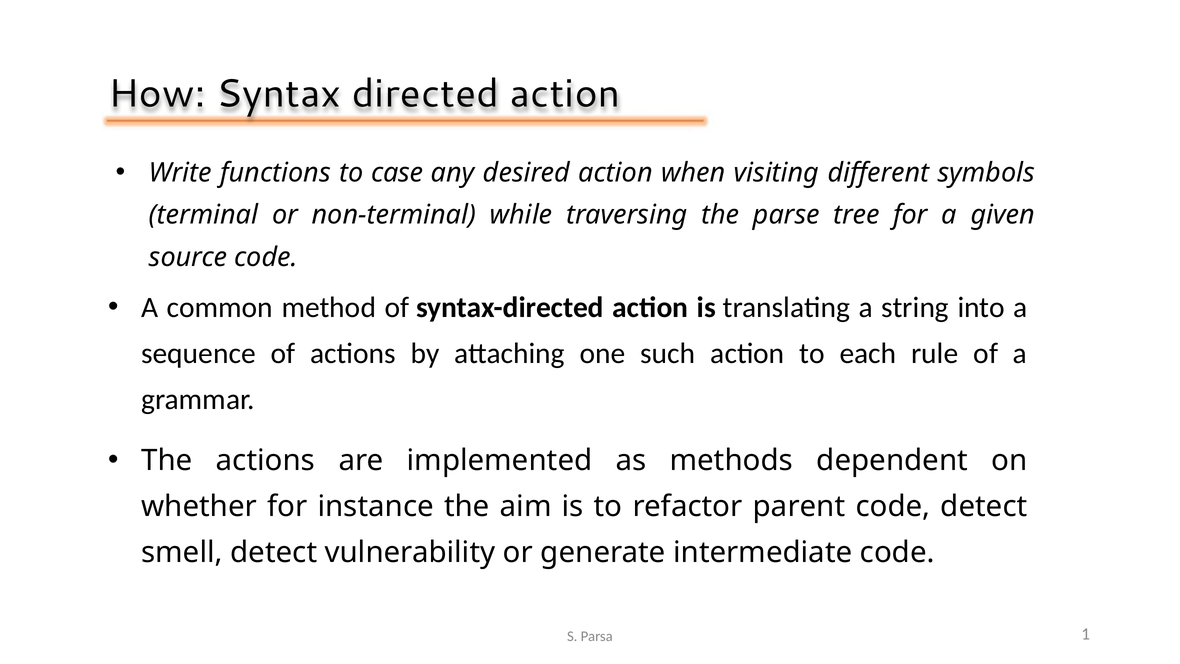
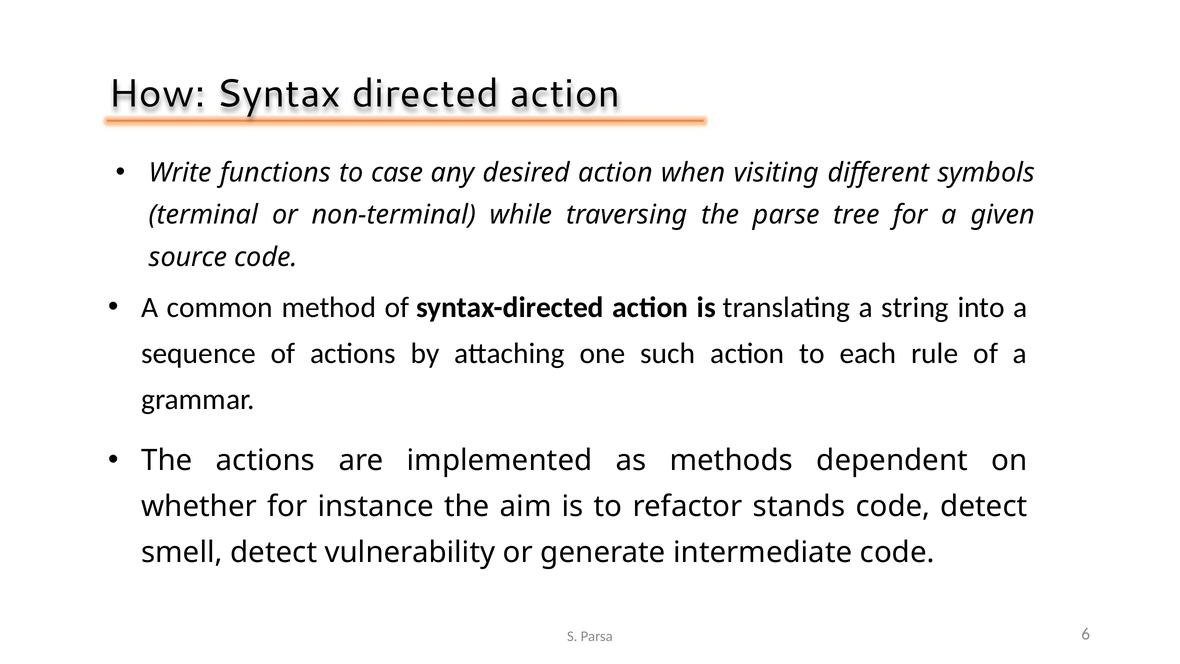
parent: parent -> stands (799, 506)
1: 1 -> 6 (1086, 634)
